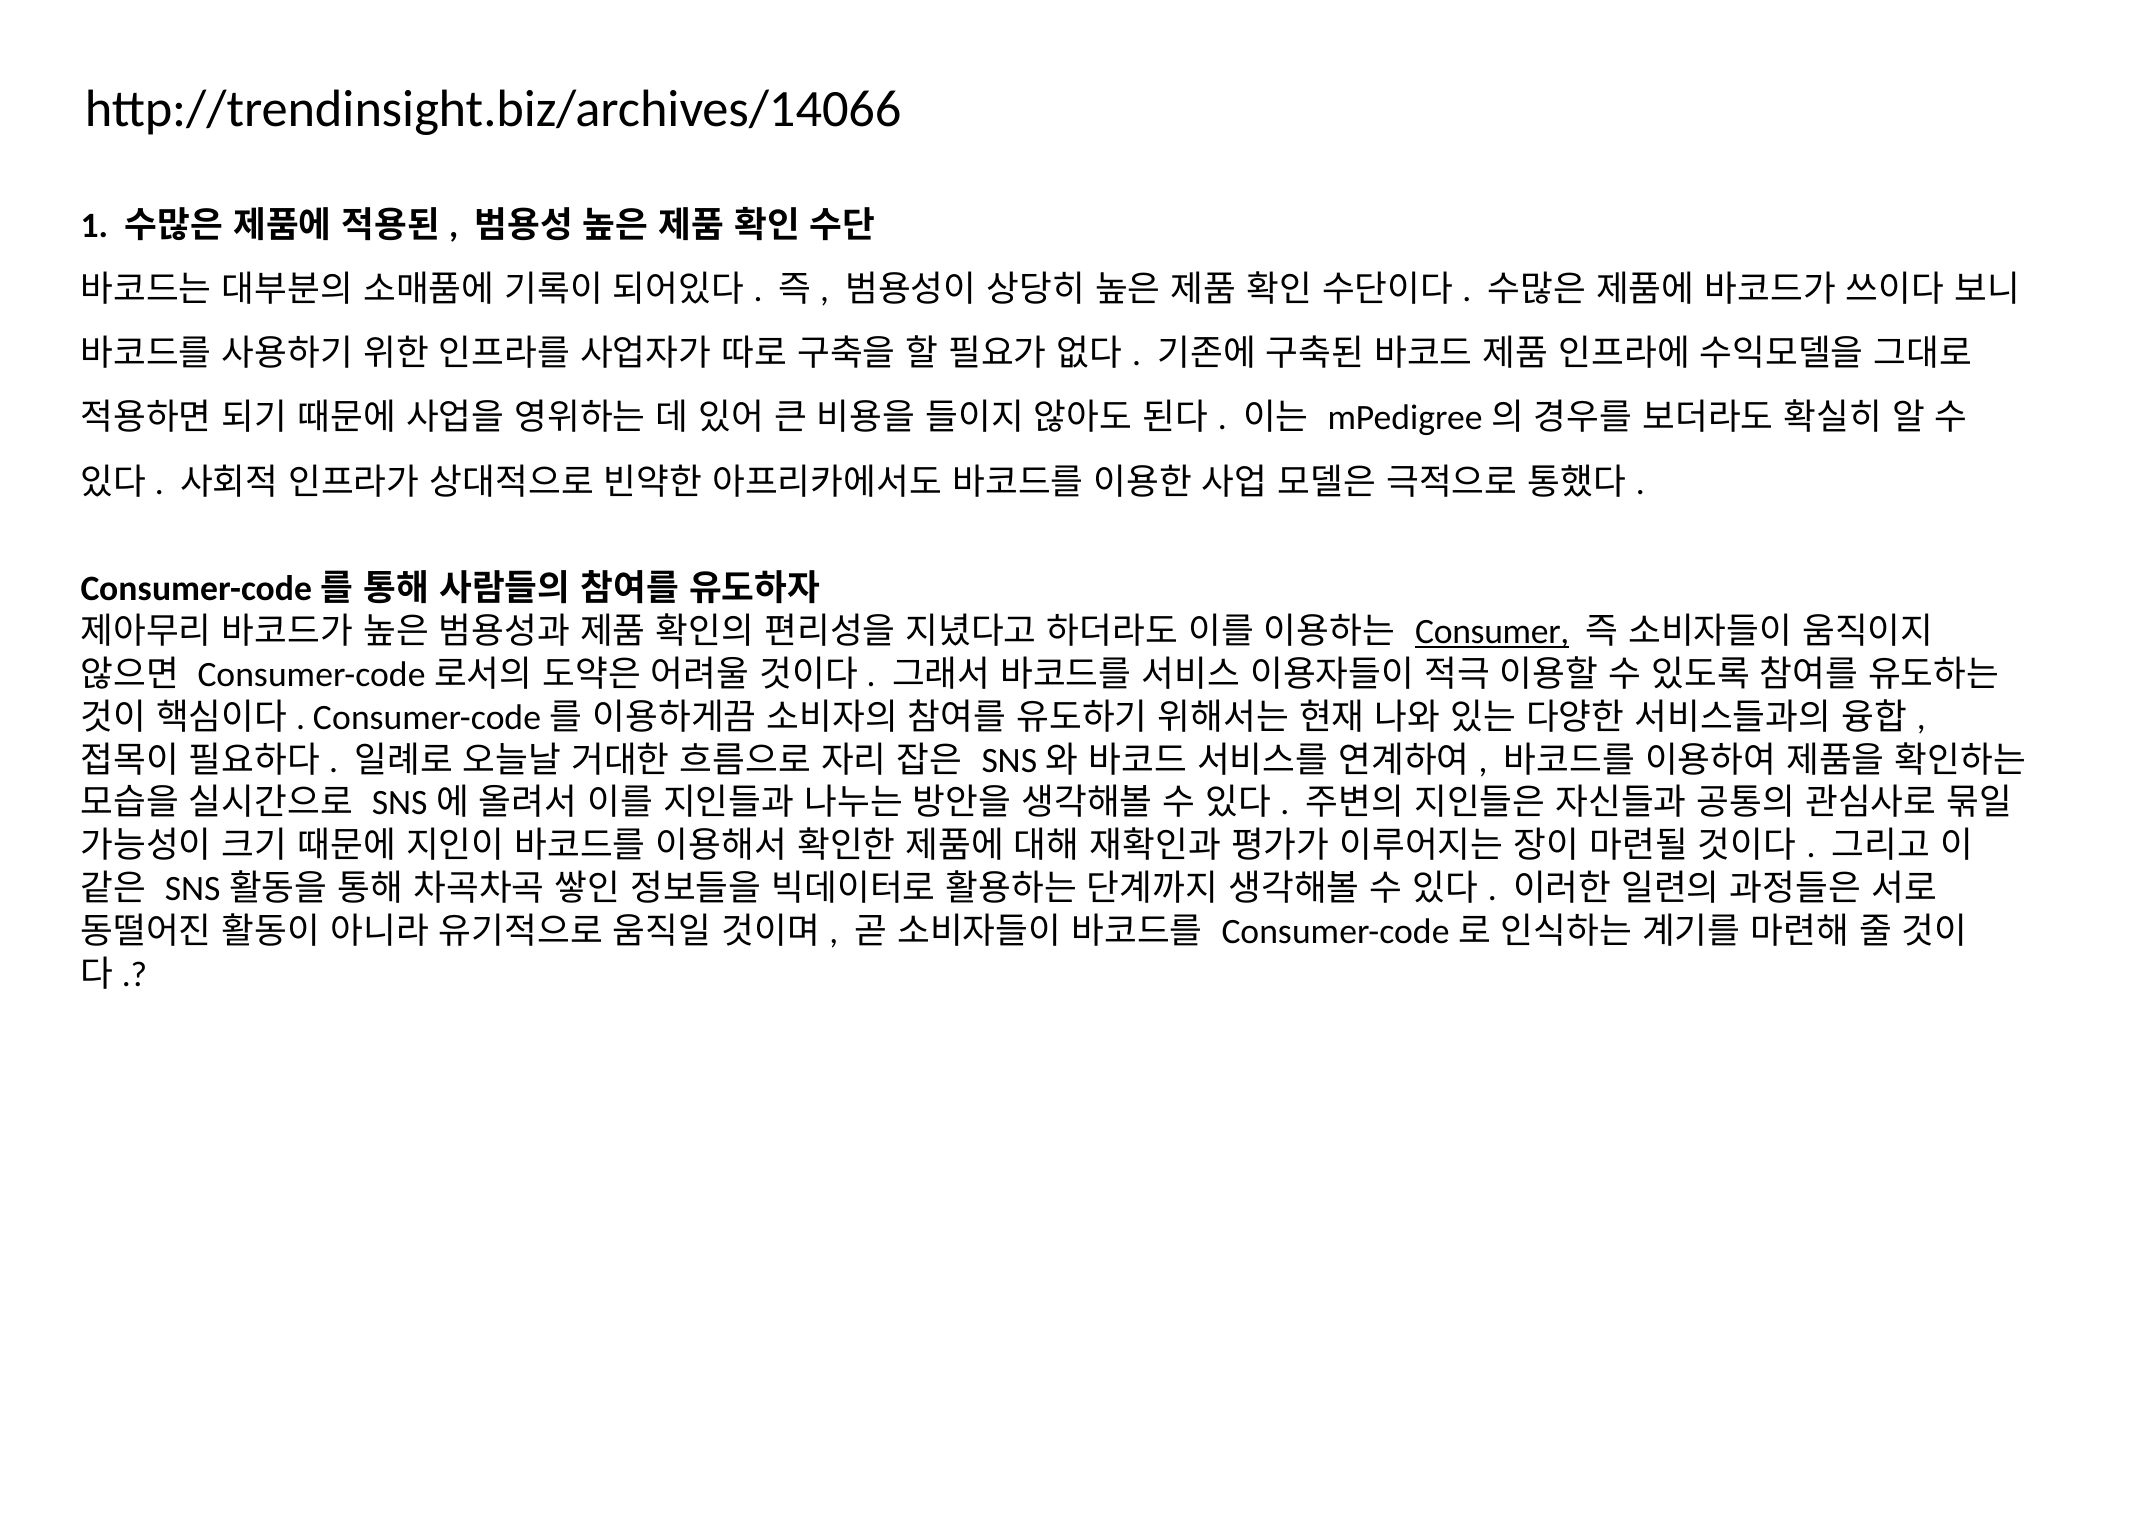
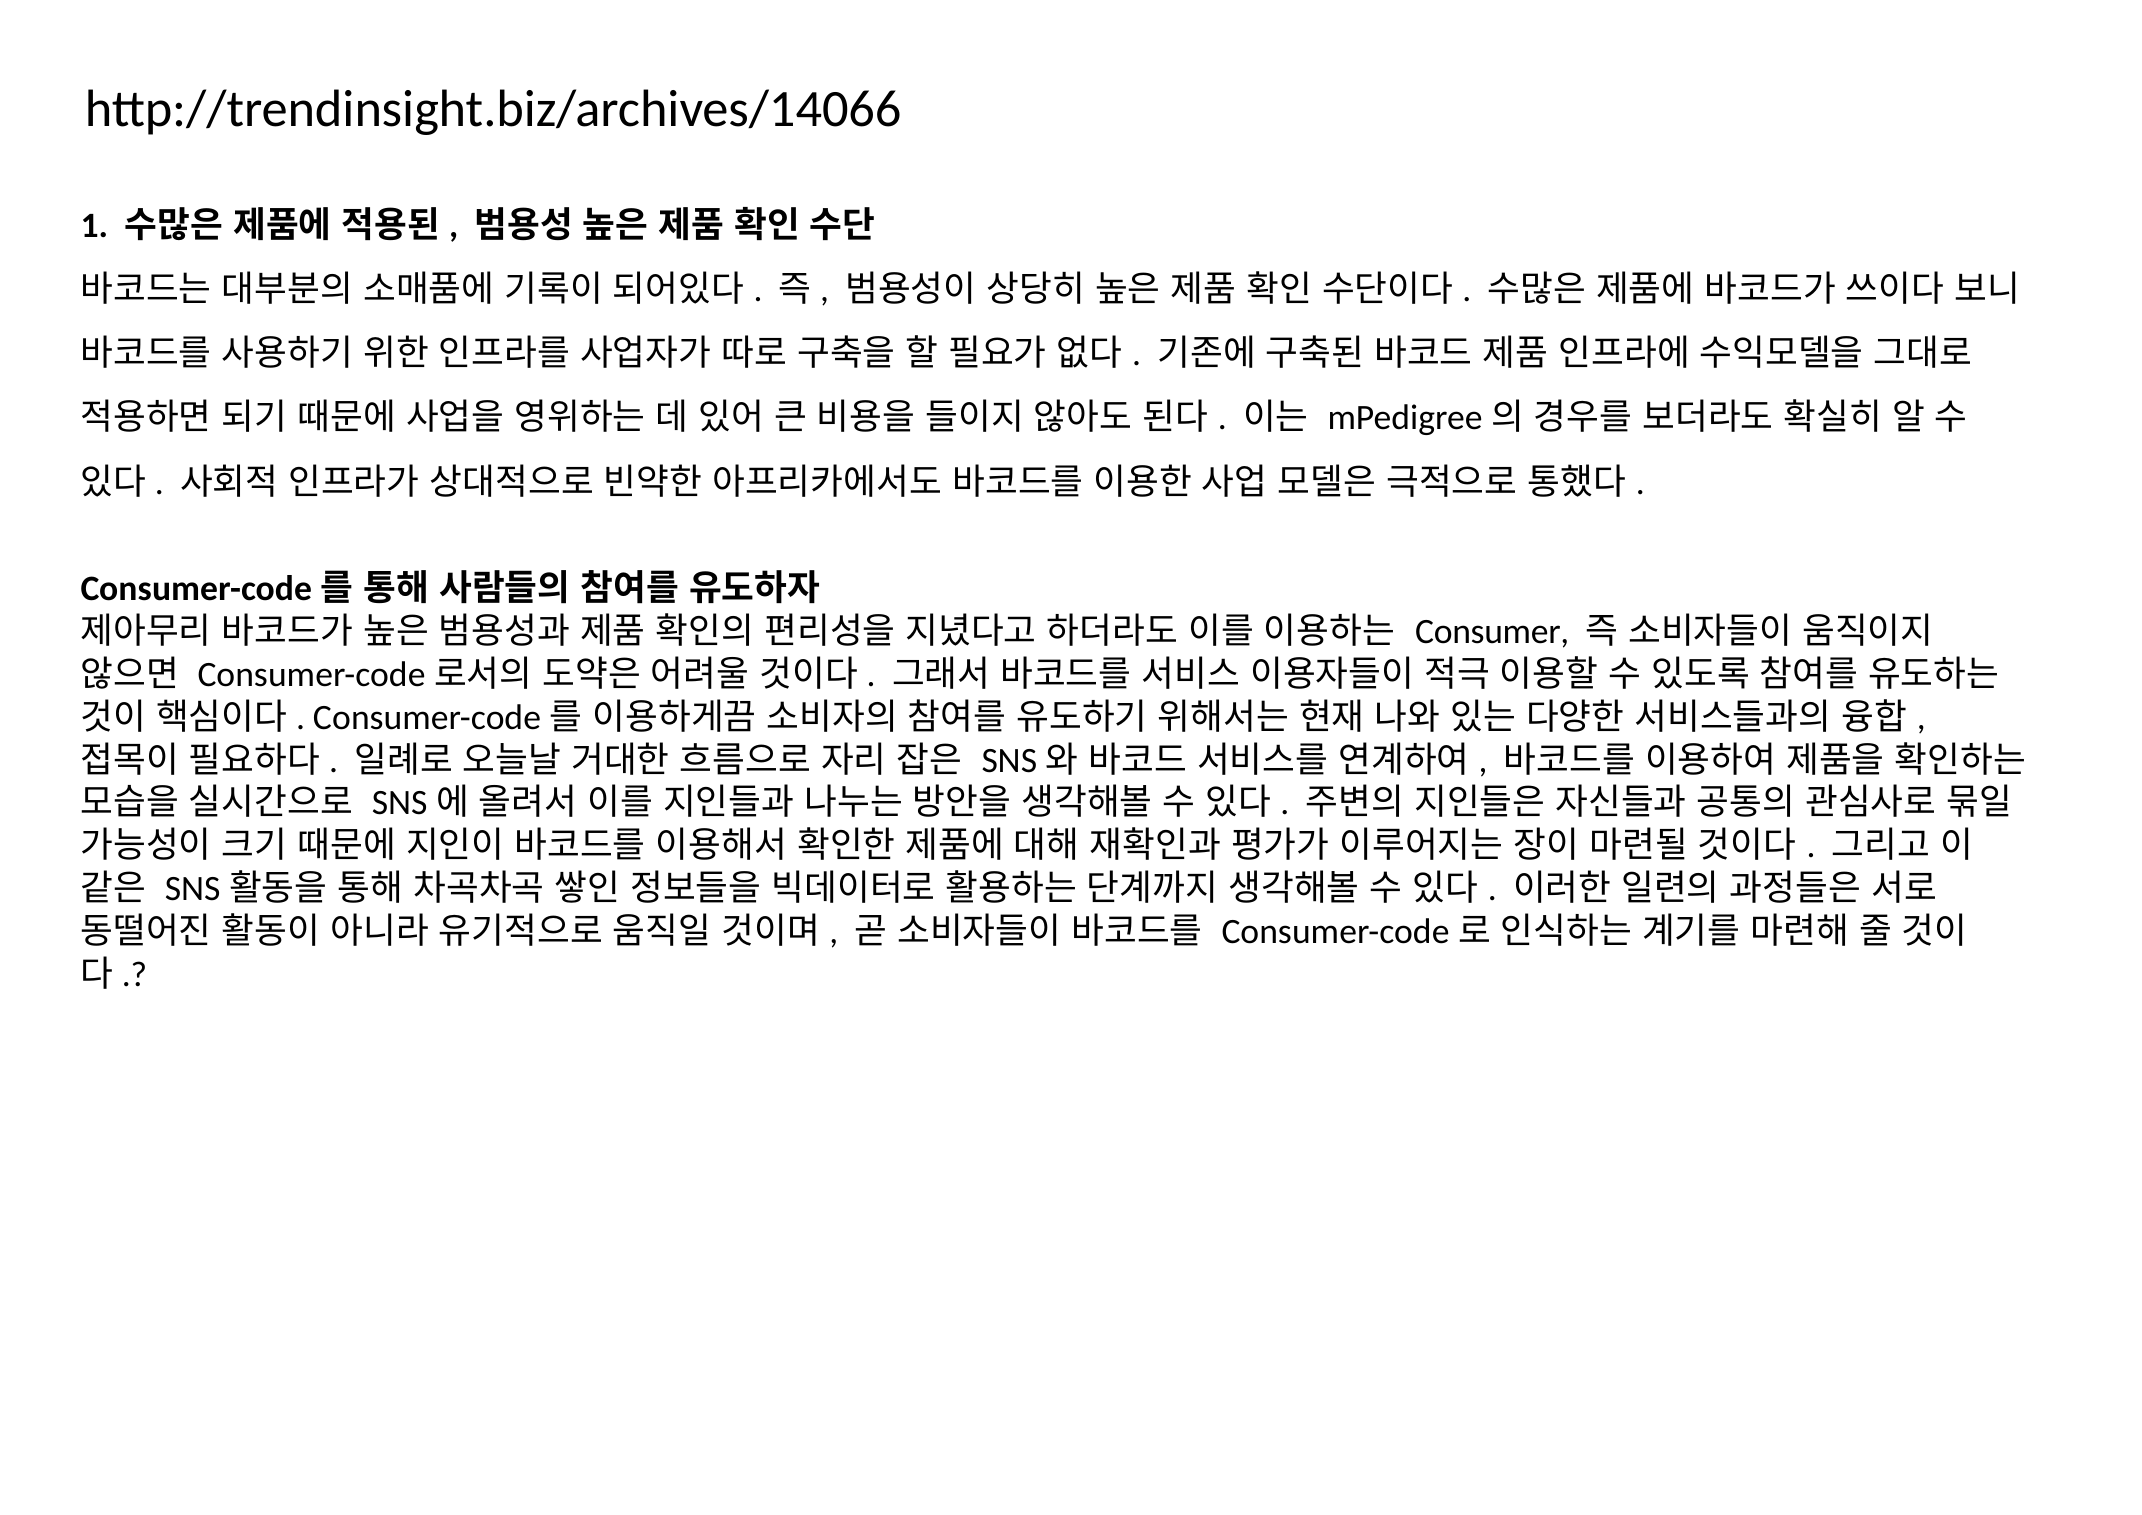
Consumer underline: present -> none (1492, 632)
